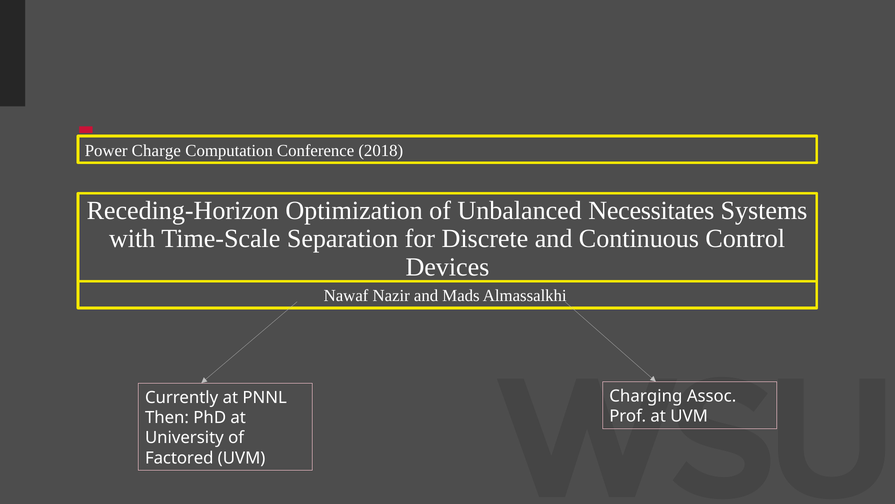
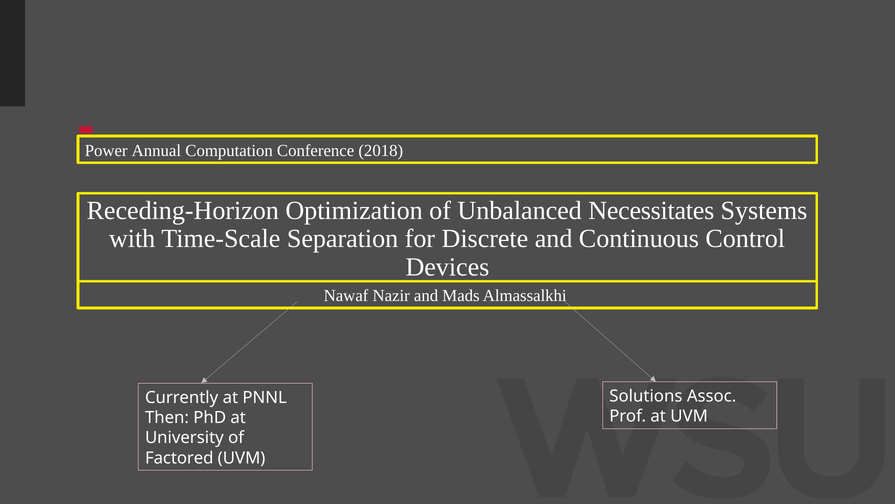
Charge: Charge -> Annual (156, 150)
Charging: Charging -> Solutions (646, 396)
